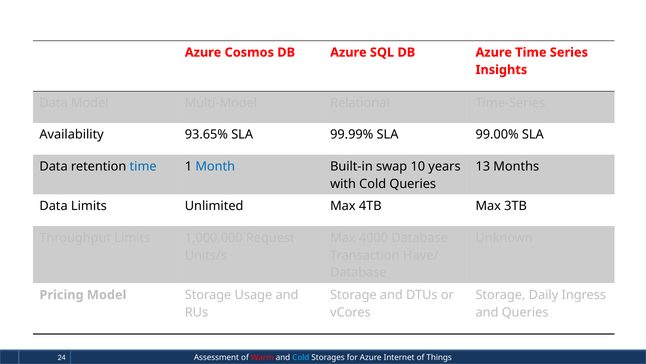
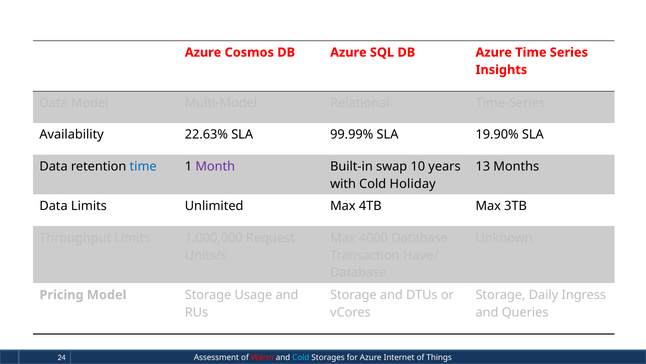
93.65%: 93.65% -> 22.63% (206, 135)
99.00%: 99.00% -> 19.90% (497, 135)
Month colour: blue -> purple (215, 166)
Cold Queries: Queries -> Holiday (413, 184)
